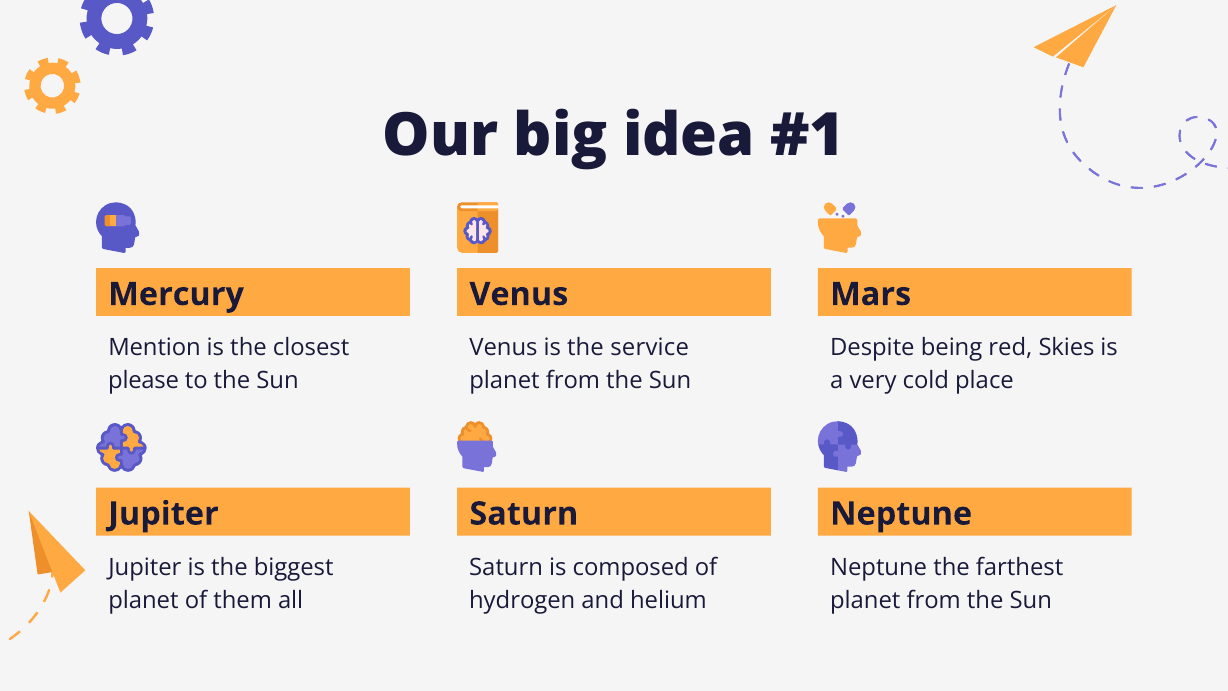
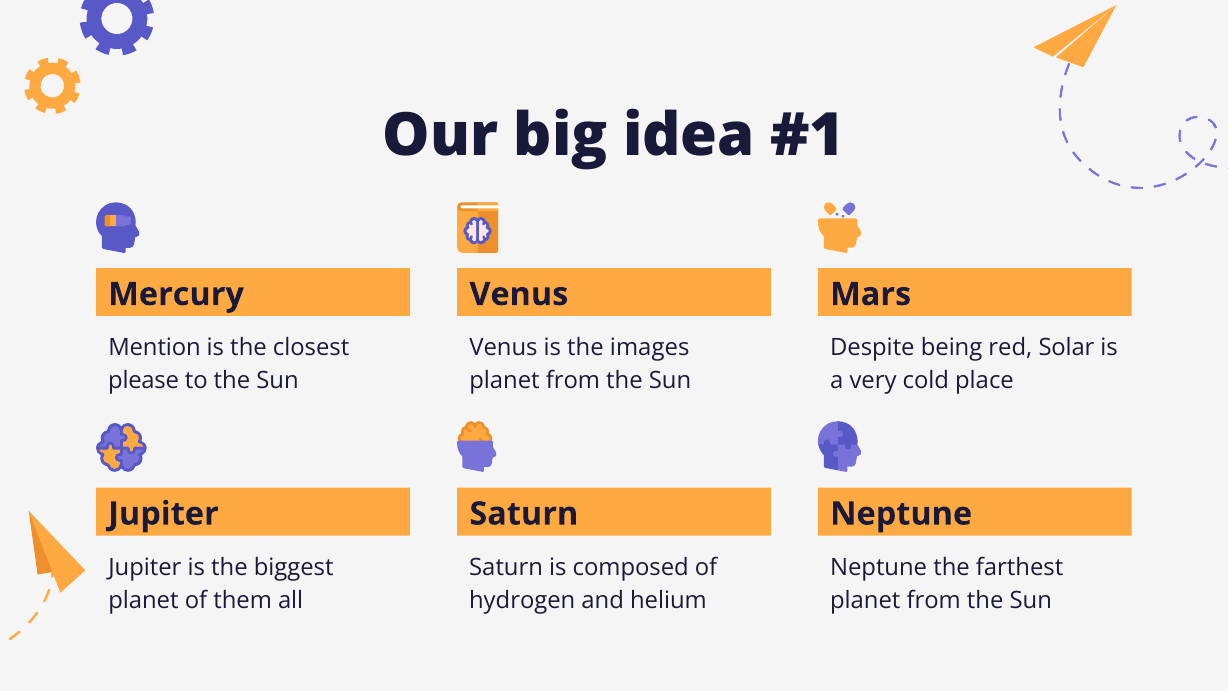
service: service -> images (650, 347)
Skies: Skies -> Solar (1066, 347)
